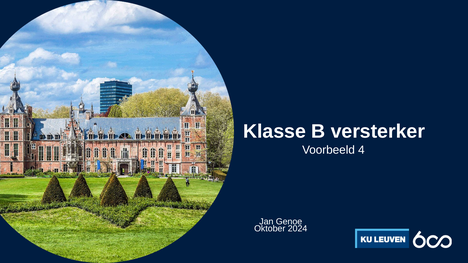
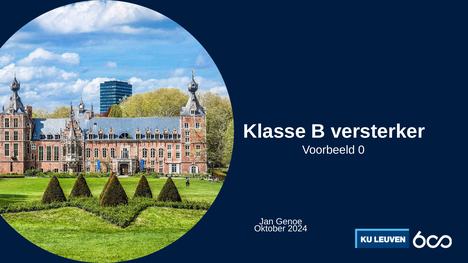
4: 4 -> 0 (361, 150)
